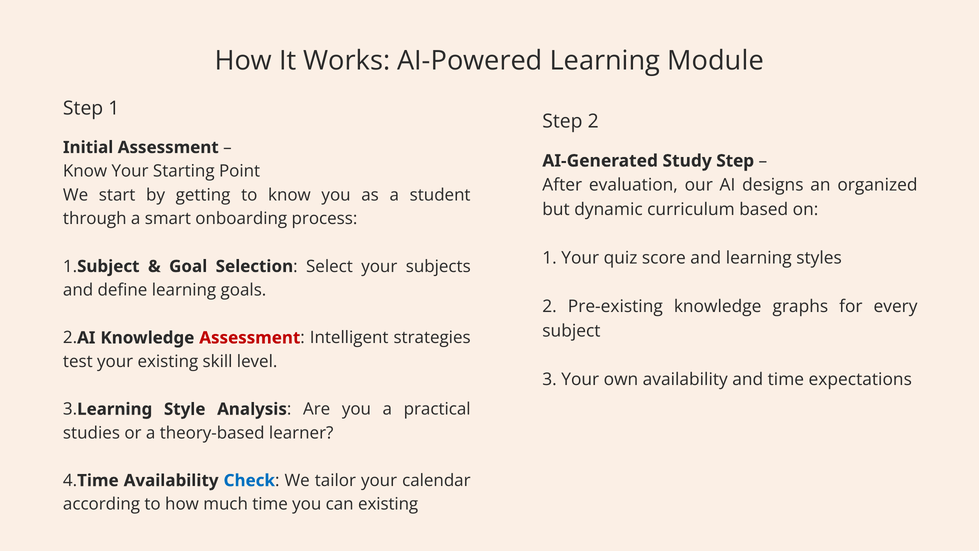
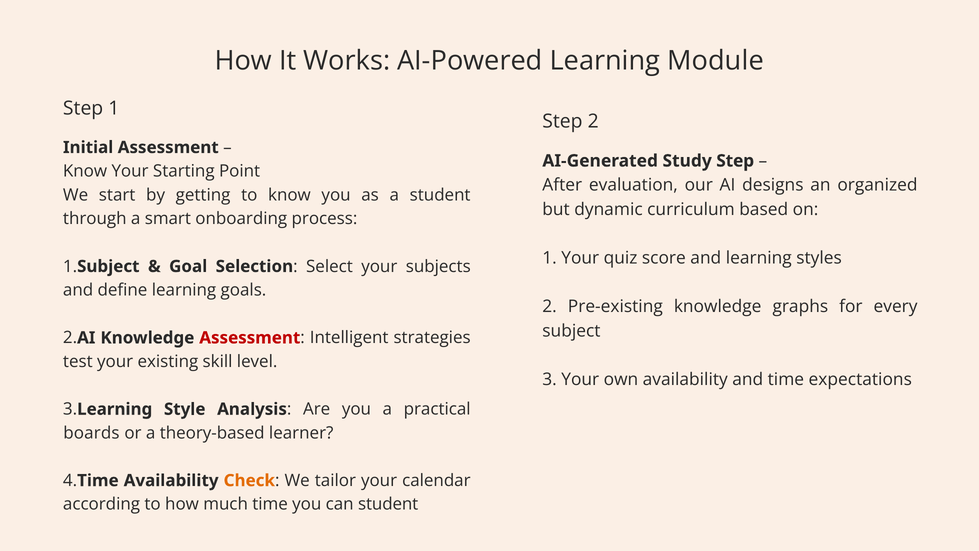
studies: studies -> boards (91, 433)
Check colour: blue -> orange (249, 480)
can existing: existing -> student (388, 504)
